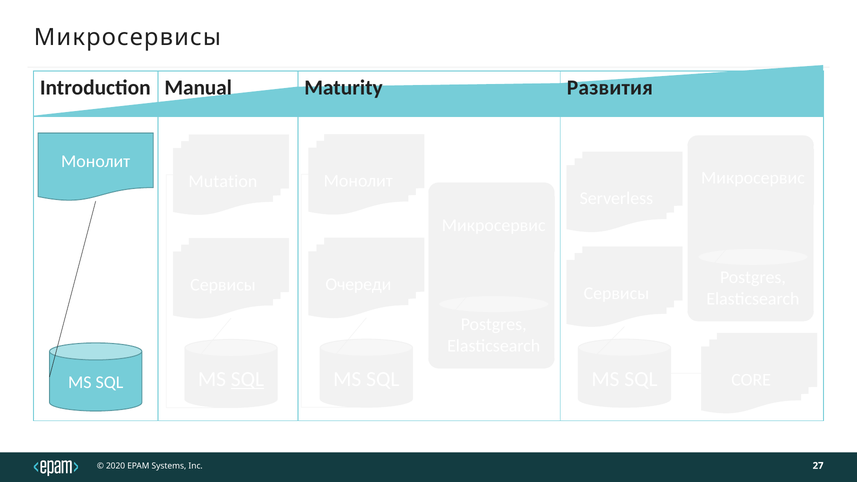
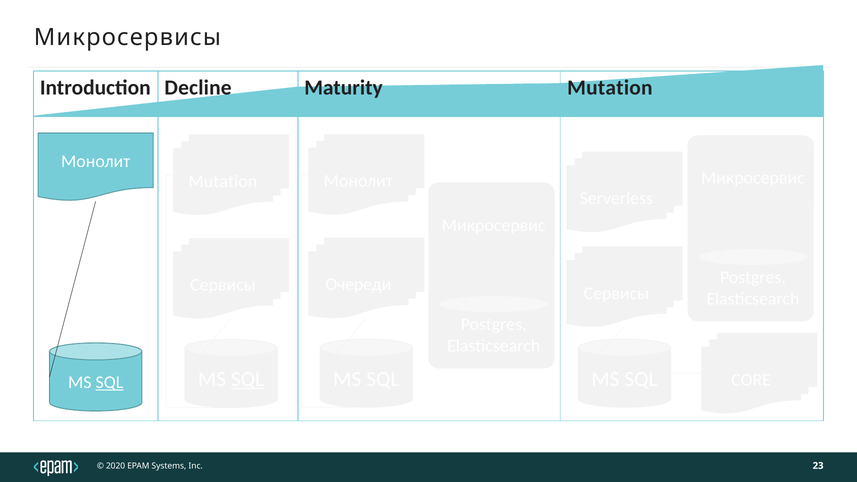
Manual: Manual -> Decline (198, 87)
Maturity Развития: Развития -> Mutation (610, 87)
SQL underline: none -> present (109, 382)
27: 27 -> 23 (818, 466)
